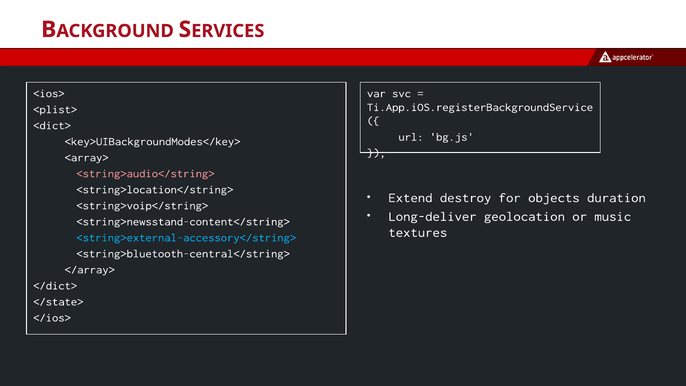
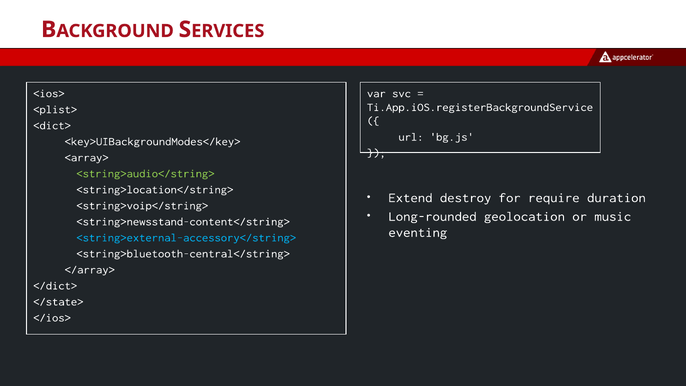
<string>audio</string> colour: pink -> light green (145, 173)
objects: objects -> require (554, 198)
Long-deliver: Long-deliver -> Long-rounded (433, 216)
textures: textures -> eventing (418, 232)
